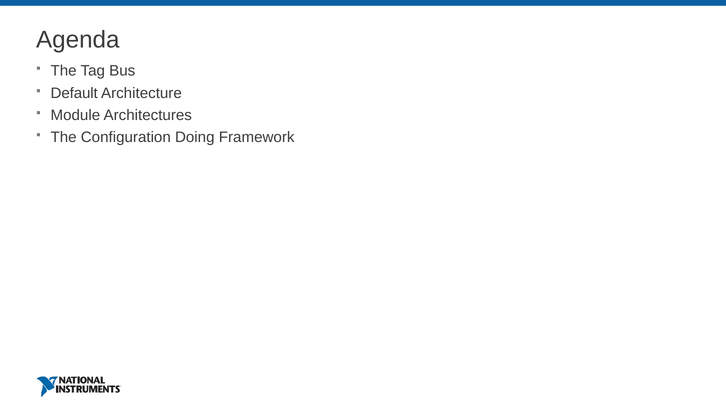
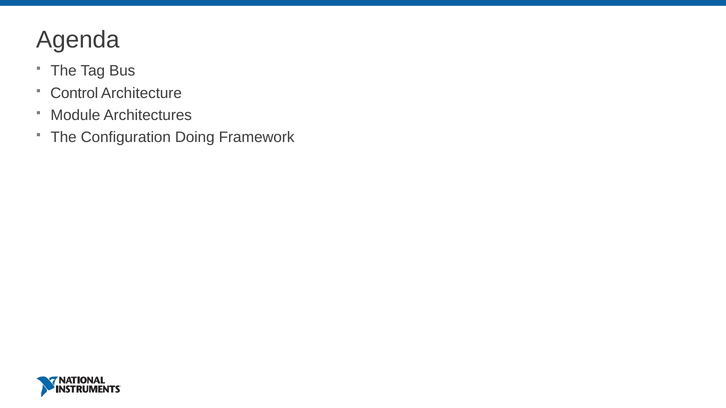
Default: Default -> Control (74, 93)
